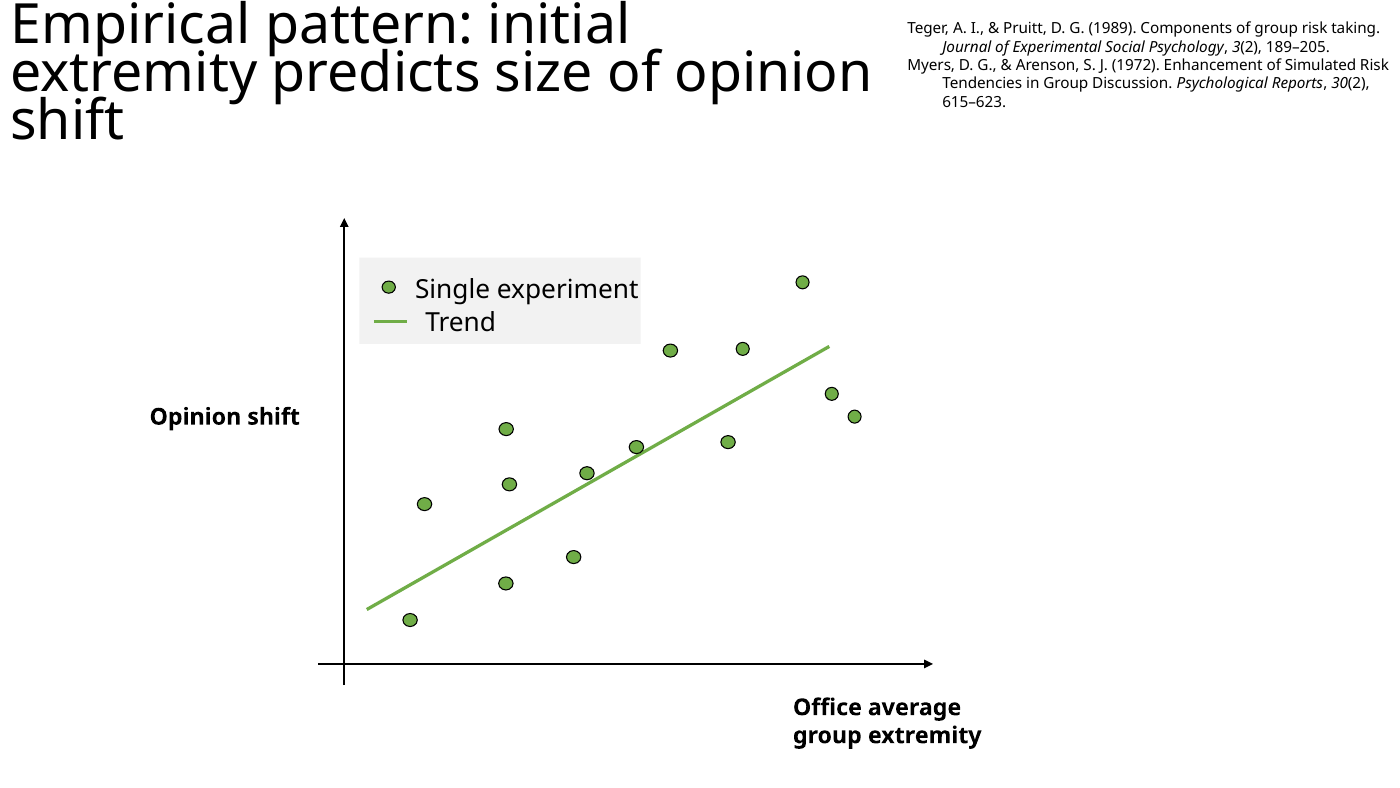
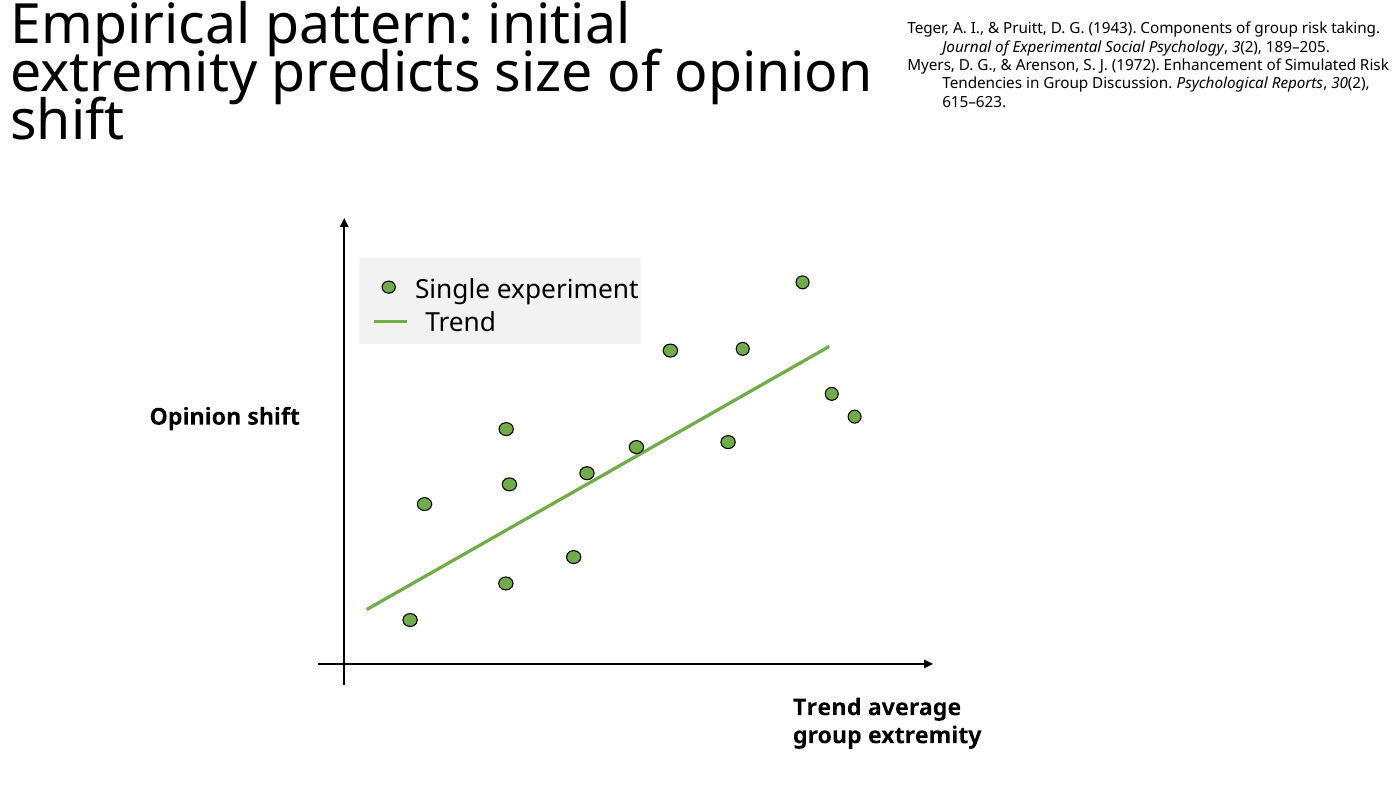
1989: 1989 -> 1943 (1113, 29)
Office: Office -> Trend (827, 707)
